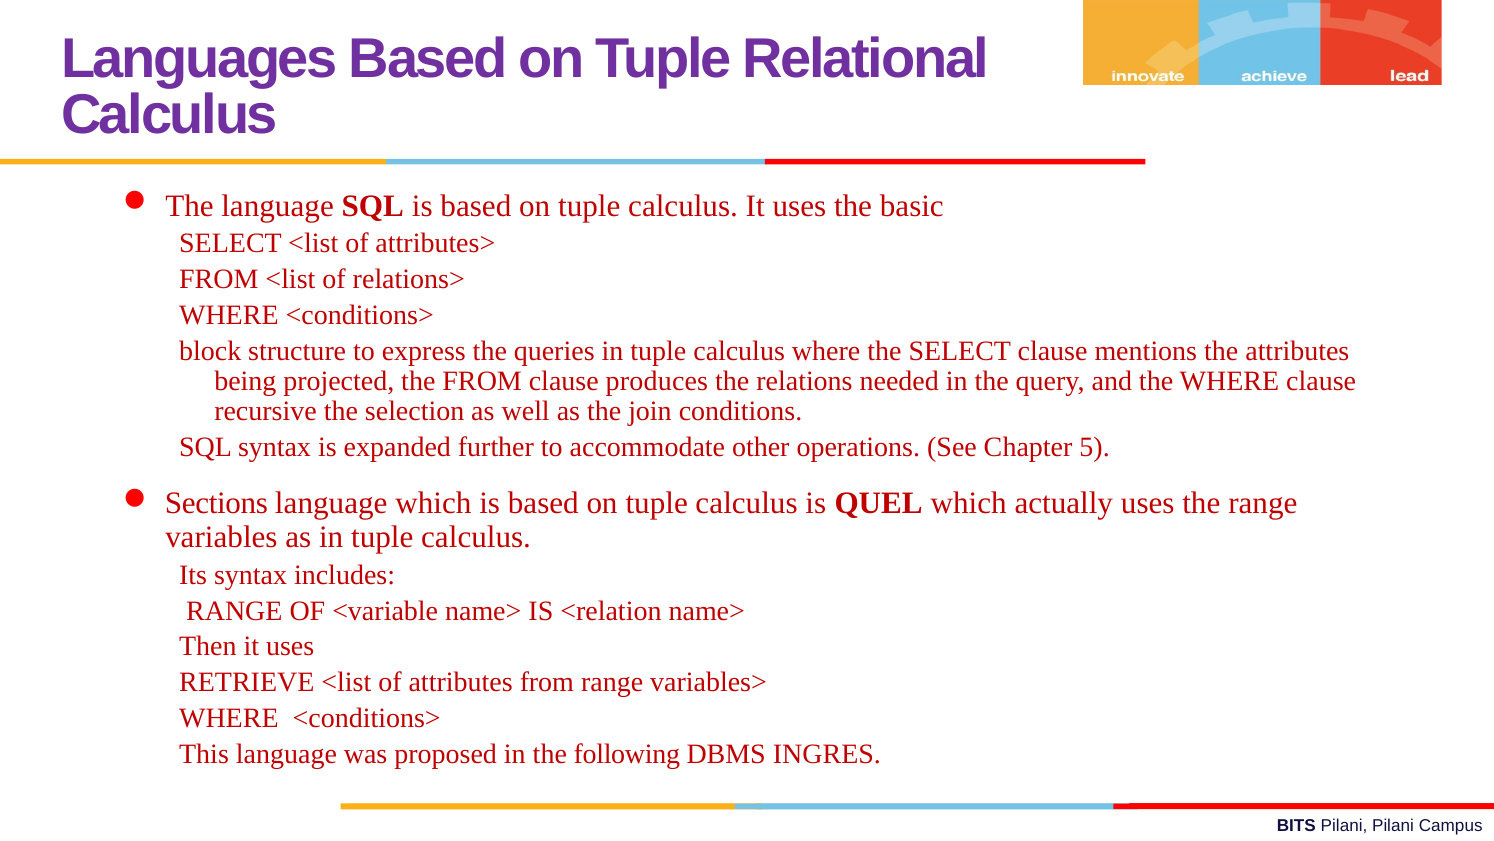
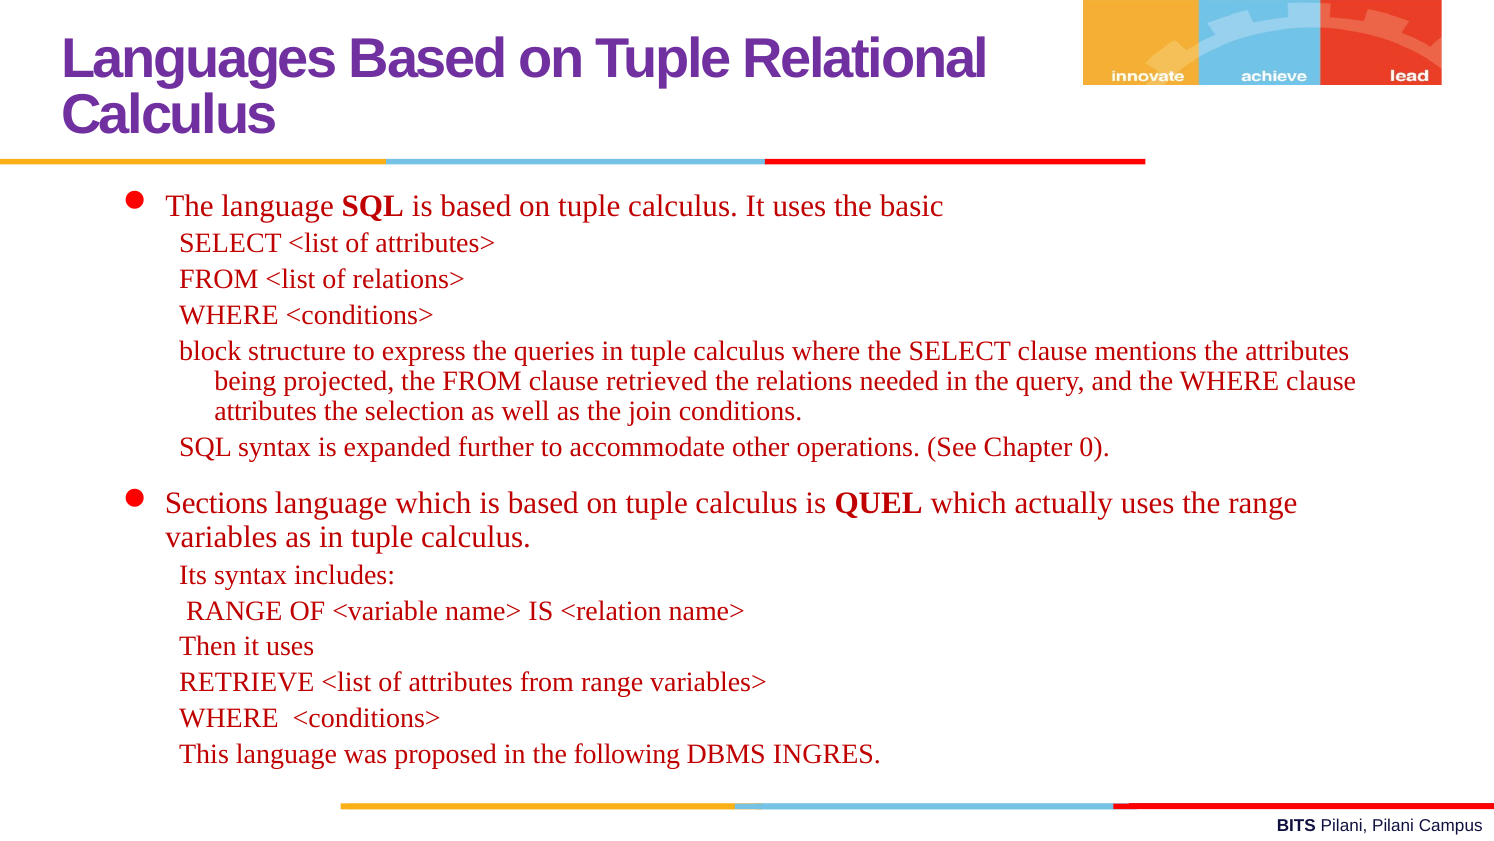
produces: produces -> retrieved (657, 381)
recursive: recursive -> attributes (266, 411)
5: 5 -> 0 (1095, 447)
